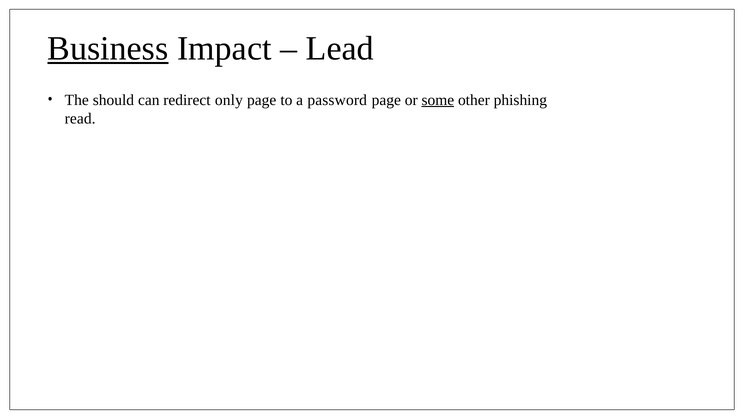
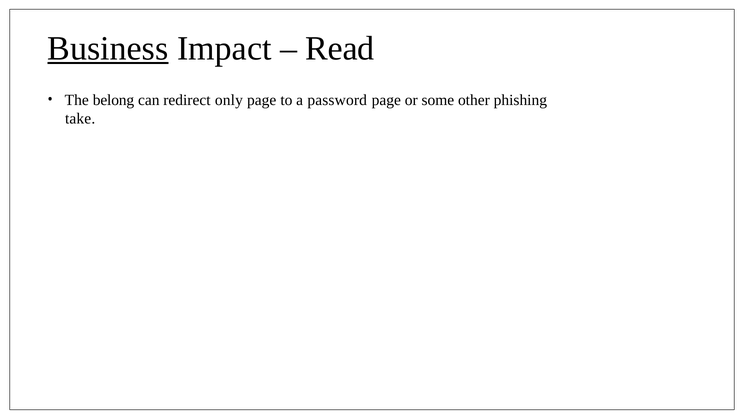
Lead: Lead -> Read (340, 49)
should: should -> belong (114, 100)
some underline: present -> none (438, 100)
read: read -> take (80, 119)
